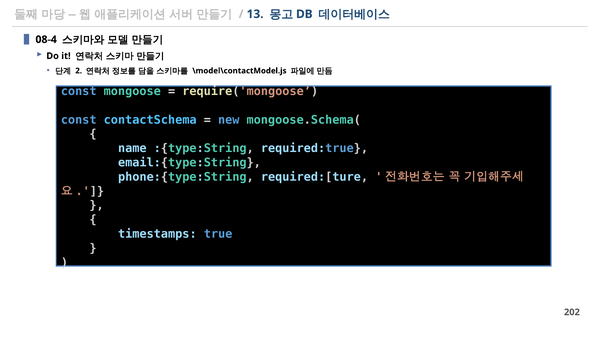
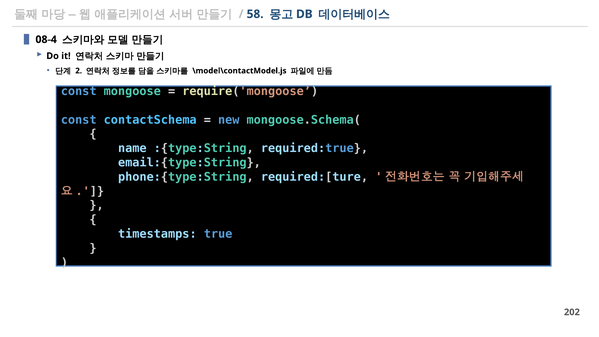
13: 13 -> 58 (255, 14)
